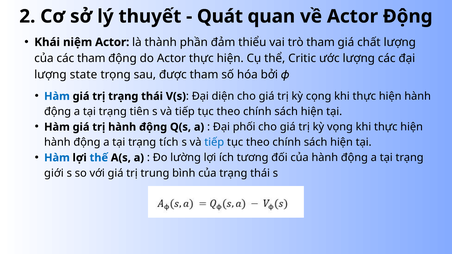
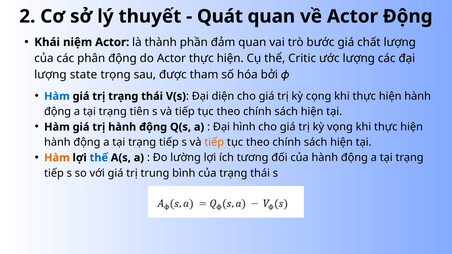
đảm thiểu: thiểu -> quan (252, 42)
trò tham: tham -> bước (320, 42)
các tham: tham -> phân (91, 58)
phối: phối -> hình (244, 127)
tích: tích -> tiếp (169, 142)
tiếp colour: blue -> orange (214, 142)
Hàm colour: blue -> orange (57, 158)
giới: giới -> tiếp (54, 173)
